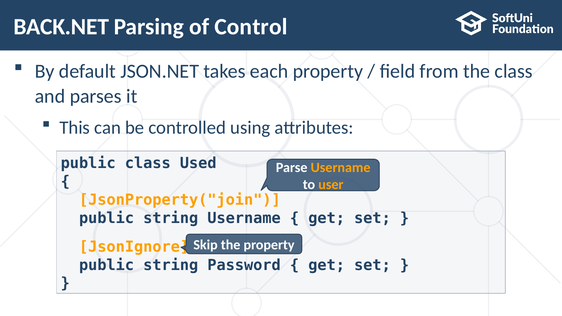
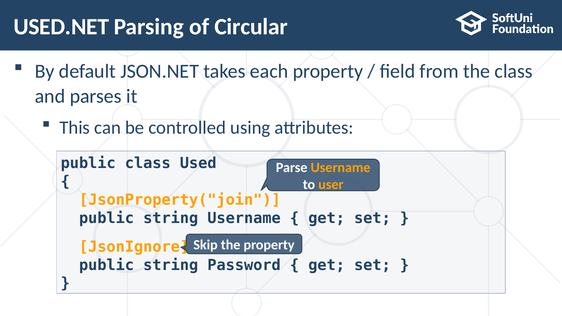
BACK.NET: BACK.NET -> USED.NET (61, 27)
Control: Control -> Circular (251, 27)
